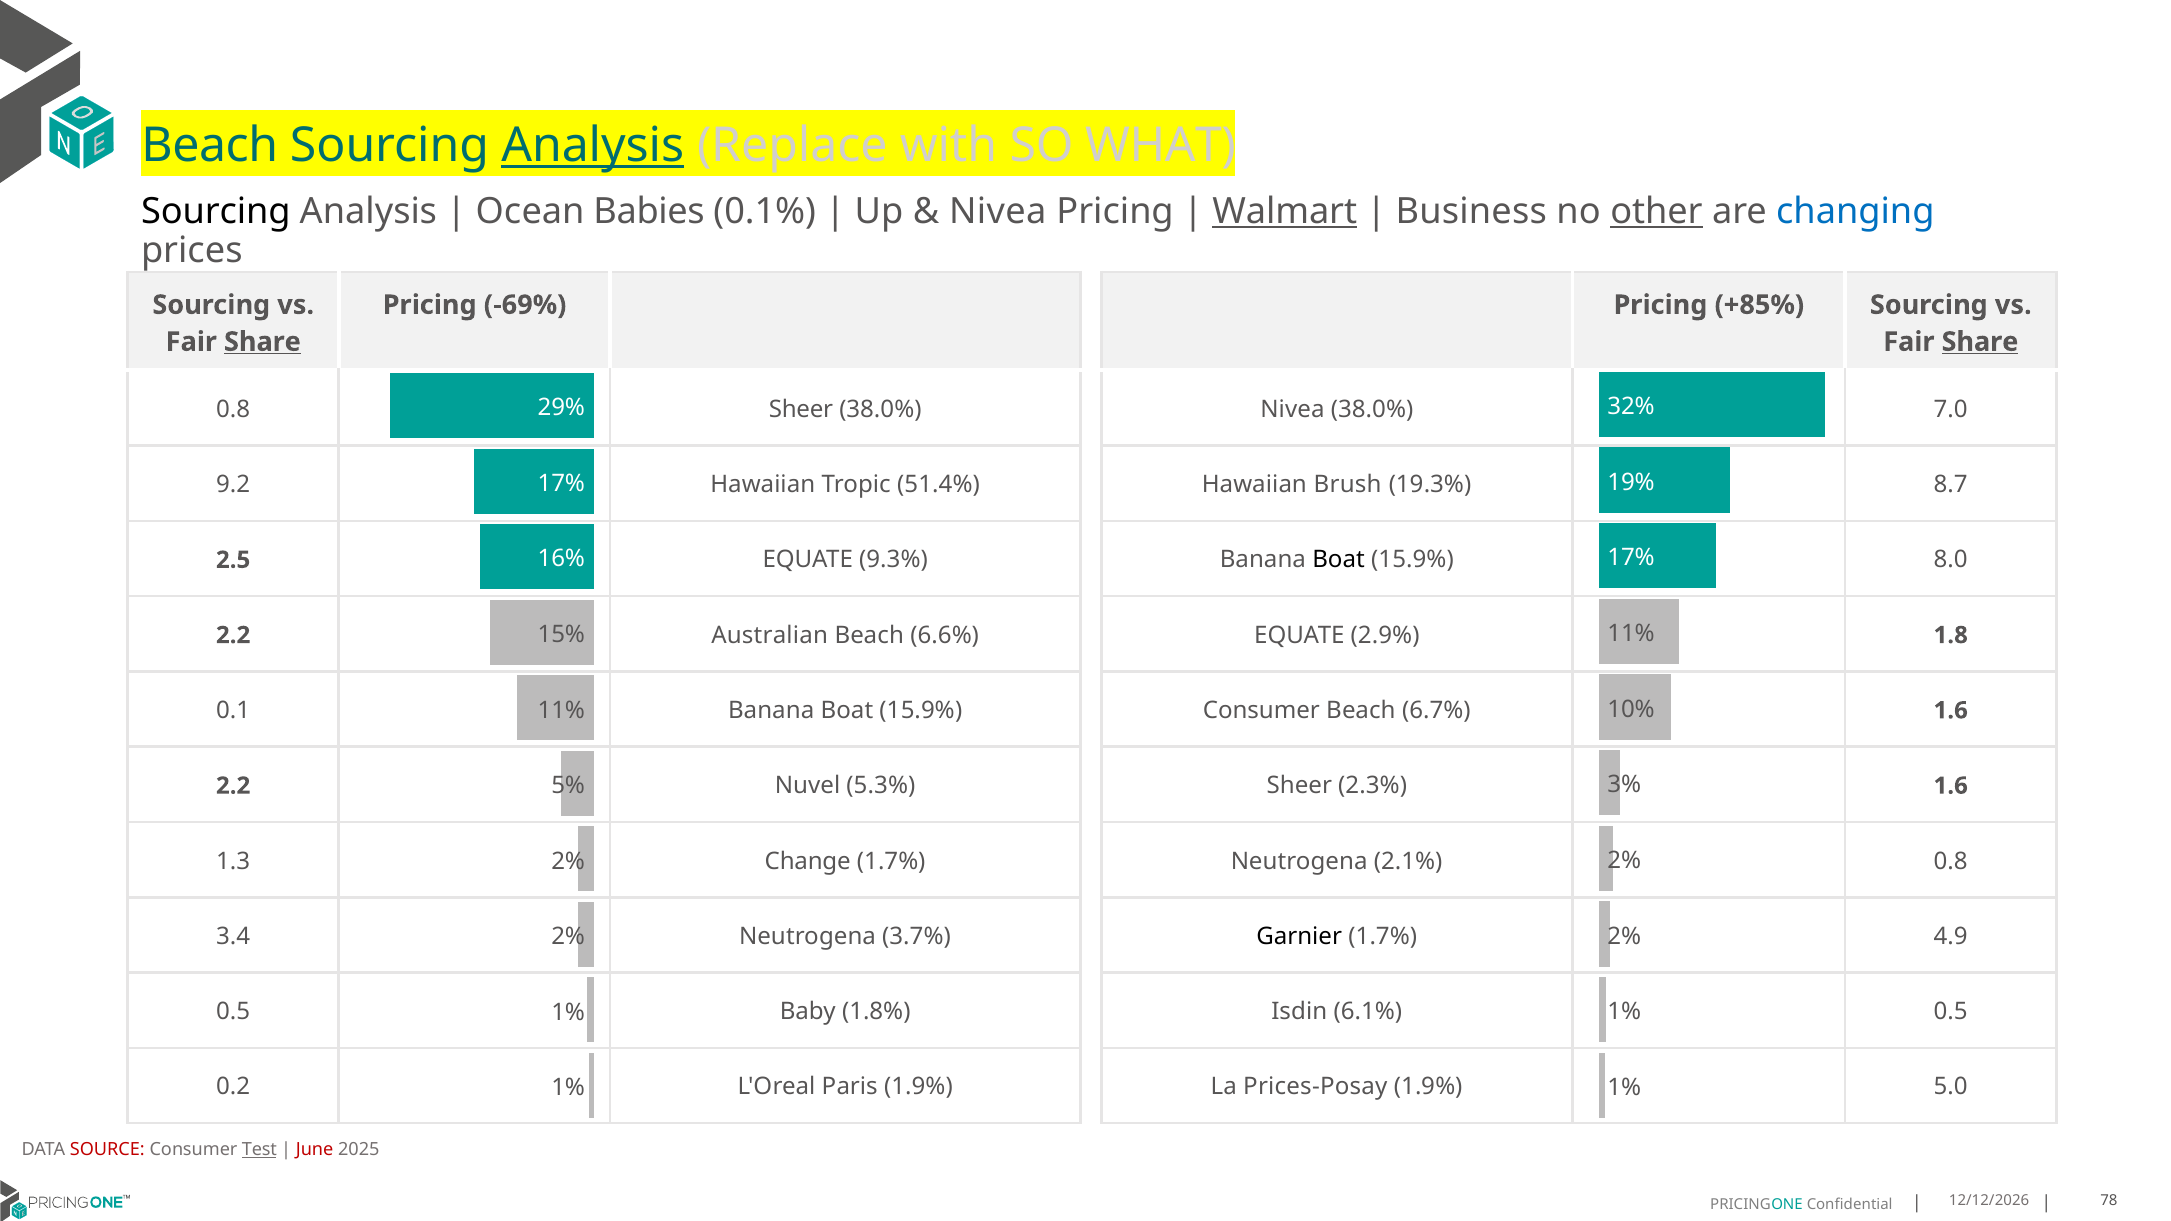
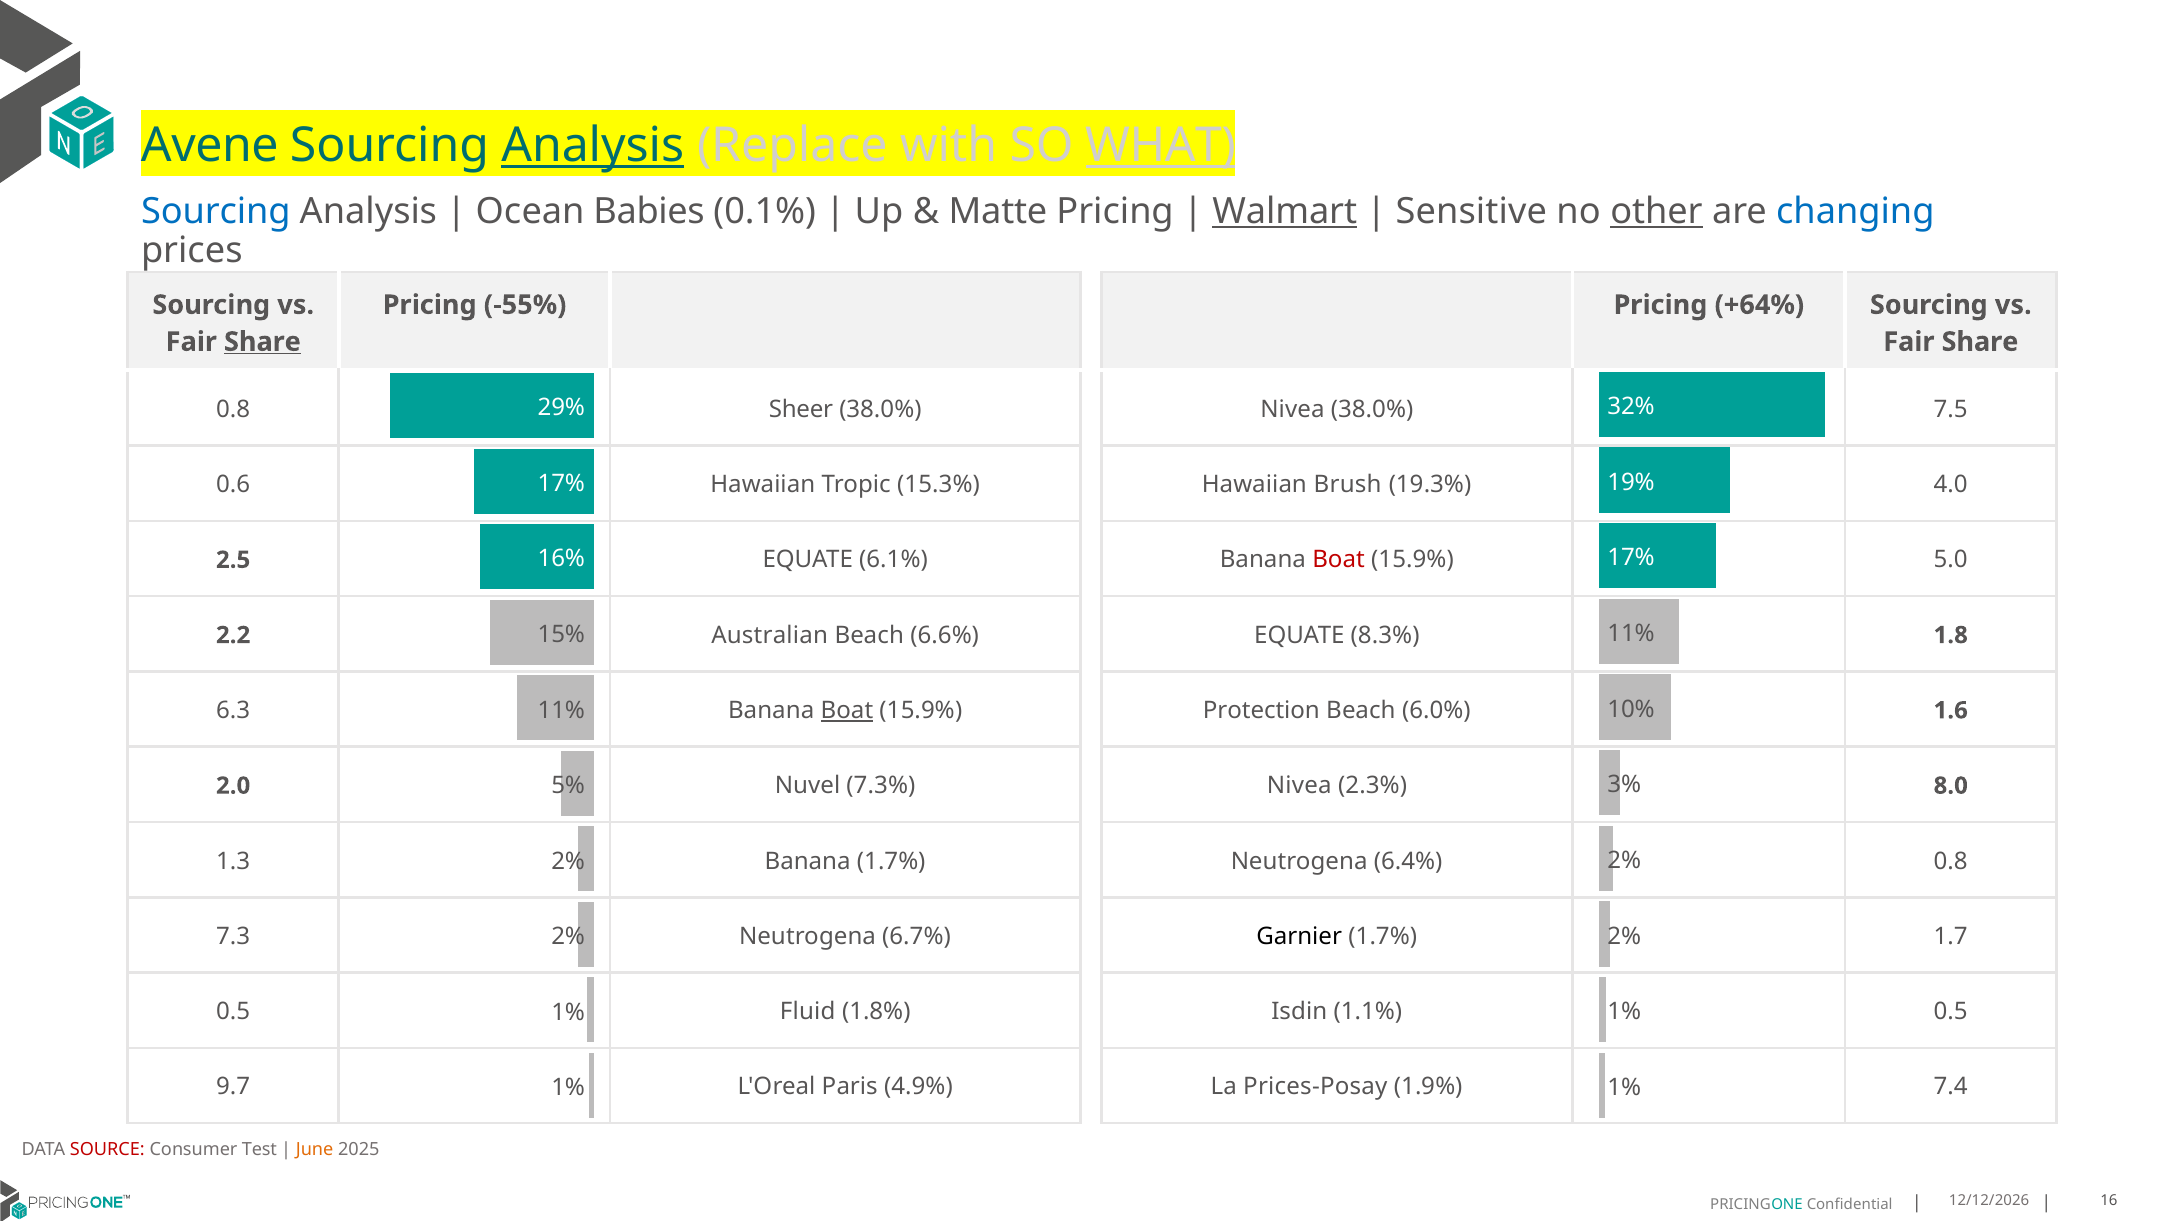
Beach: Beach -> Avene (210, 146)
WHAT underline: none -> present (1161, 146)
Sourcing colour: black -> blue (216, 212)
Nivea: Nivea -> Matte (998, 212)
Business: Business -> Sensitive (1471, 212)
-69%: -69% -> -55% (525, 305)
+85%: +85% -> +64% (1759, 305)
Share underline: present -> none (1980, 342)
7.0: 7.0 -> 7.5 (1951, 409)
9.2: 9.2 -> 0.6 (233, 485)
51.4%: 51.4% -> 15.3% (939, 485)
8.7: 8.7 -> 4.0 (1951, 485)
Boat colour: black -> red (1339, 560)
8.0: 8.0 -> 5.0 (1951, 560)
9.3%: 9.3% -> 6.1% (893, 560)
2.9%: 2.9% -> 8.3% (1385, 635)
0.1: 0.1 -> 6.3 (233, 711)
Boat underline: none -> present (847, 711)
Consumer: Consumer -> Protection (1261, 711)
6.7%: 6.7% -> 6.0% (1436, 711)
Sheer: Sheer -> Nivea (1299, 786)
2.3% 1.6: 1.6 -> 8.0 (1951, 786)
2.2: 2.2 -> 2.0 (233, 786)
5.3%: 5.3% -> 7.3% (881, 786)
1.3 Change: Change -> Banana (808, 861)
2.1%: 2.1% -> 6.4% (1408, 861)
3.4: 3.4 -> 7.3 (233, 937)
3.7%: 3.7% -> 6.7% (916, 937)
4.9: 4.9 -> 1.7 (1951, 937)
Baby: Baby -> Fluid (808, 1012)
6.1%: 6.1% -> 1.1% (1368, 1012)
0.2: 0.2 -> 9.7 (233, 1087)
Paris 1.9%: 1.9% -> 4.9% (918, 1087)
5.0: 5.0 -> 7.4 (1951, 1087)
Test underline: present -> none (259, 1150)
June colour: red -> orange (315, 1150)
78: 78 -> 16 (2109, 1201)
